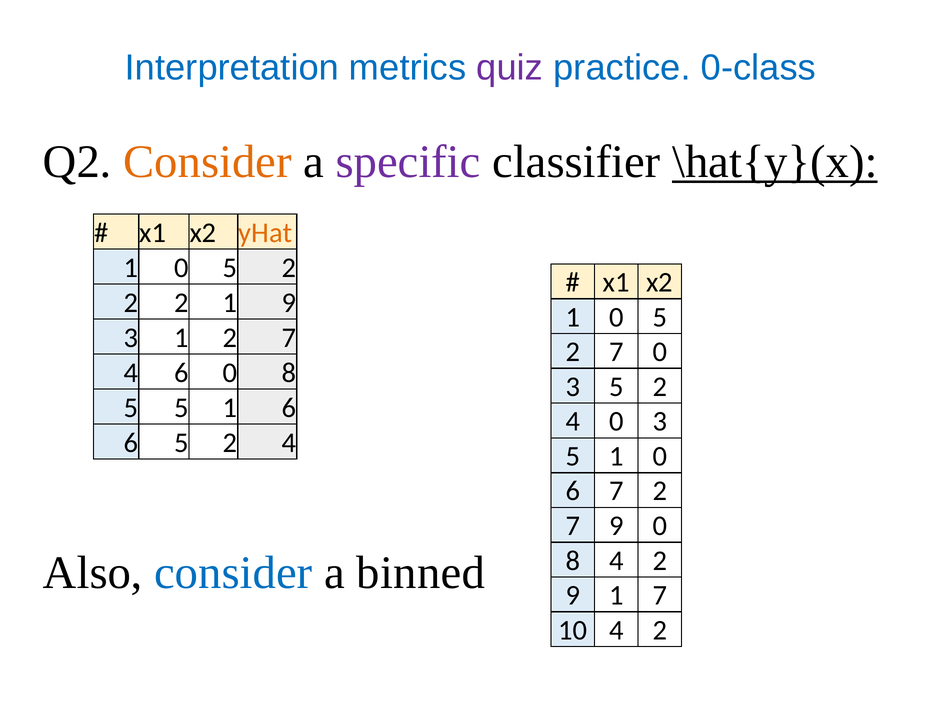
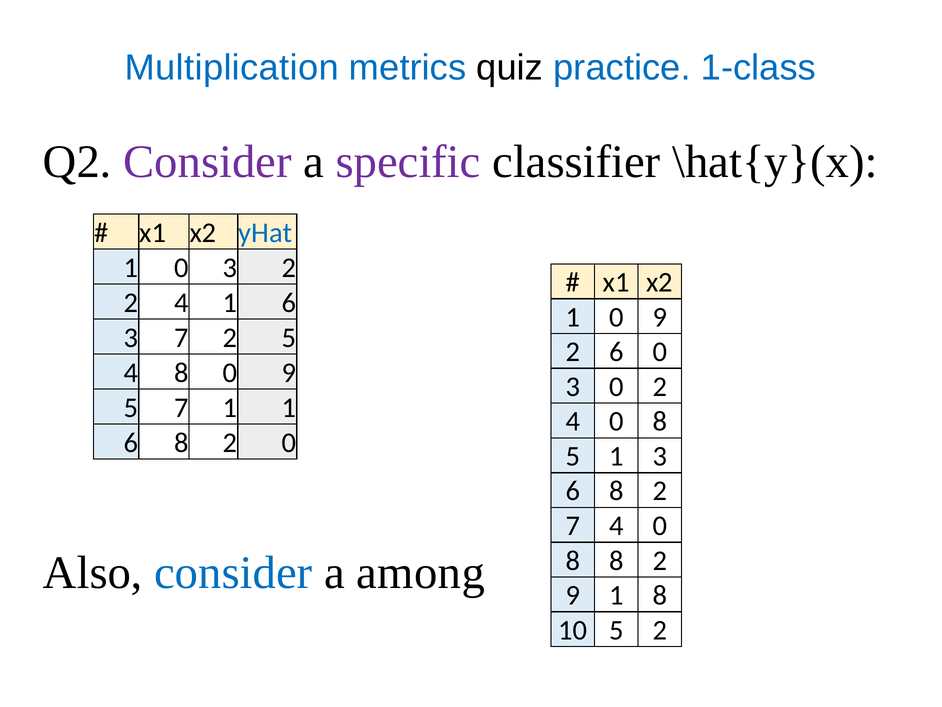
Interpretation: Interpretation -> Multiplication (232, 68)
quiz colour: purple -> black (510, 68)
0-class: 0-class -> 1-class (758, 68)
Consider colour: orange -> purple (207, 162)
\hat{y}(x underline: present -> none (775, 162)
yHat colour: orange -> blue (265, 233)
5: 5 -> 3 (230, 268)
2: 2 -> 4 (181, 303)
9: 9 -> 6 (289, 303)
5: 5 -> 9 (660, 317)
3 1: 1 -> 7 (181, 338)
7: 7 -> 5 (289, 338)
7: 7 -> 6 (616, 352)
4 6: 6 -> 8 (181, 373)
8: 8 -> 9 (289, 373)
5: 5 -> 0 (616, 387)
5 5: 5 -> 7 (181, 408)
1 6: 6 -> 1 (289, 408)
3: 3 -> 8 (660, 422)
5: 5 -> 8 (181, 443)
4: 4 -> 0 (289, 443)
5 1 0: 0 -> 3 (660, 456)
7: 7 -> 8 (616, 491)
7 9: 9 -> 4 (616, 526)
8 4: 4 -> 8 (616, 561)
binned: binned -> among (421, 573)
1 7: 7 -> 8 (660, 596)
10 4: 4 -> 5 (616, 630)
